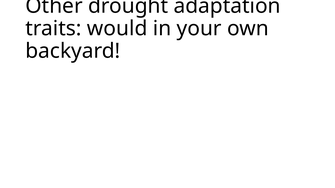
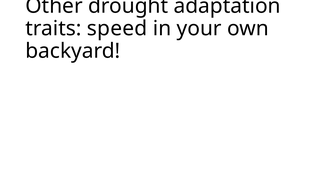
would: would -> speed (117, 29)
